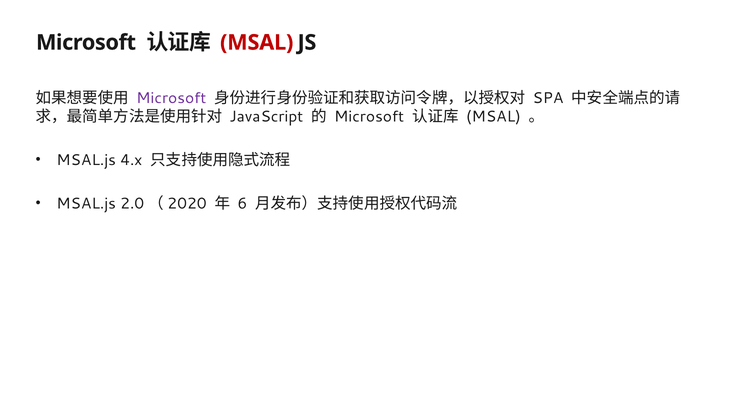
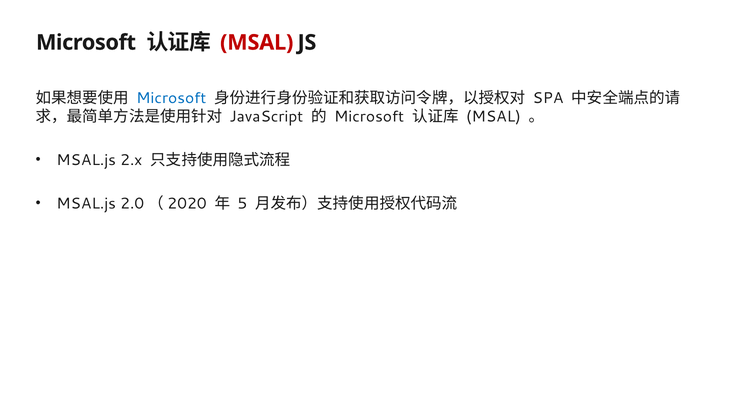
Microsoft colour: purple -> blue (171, 98)
4.x: 4.x -> 2.x (131, 160)
6: 6 -> 5 (242, 204)
